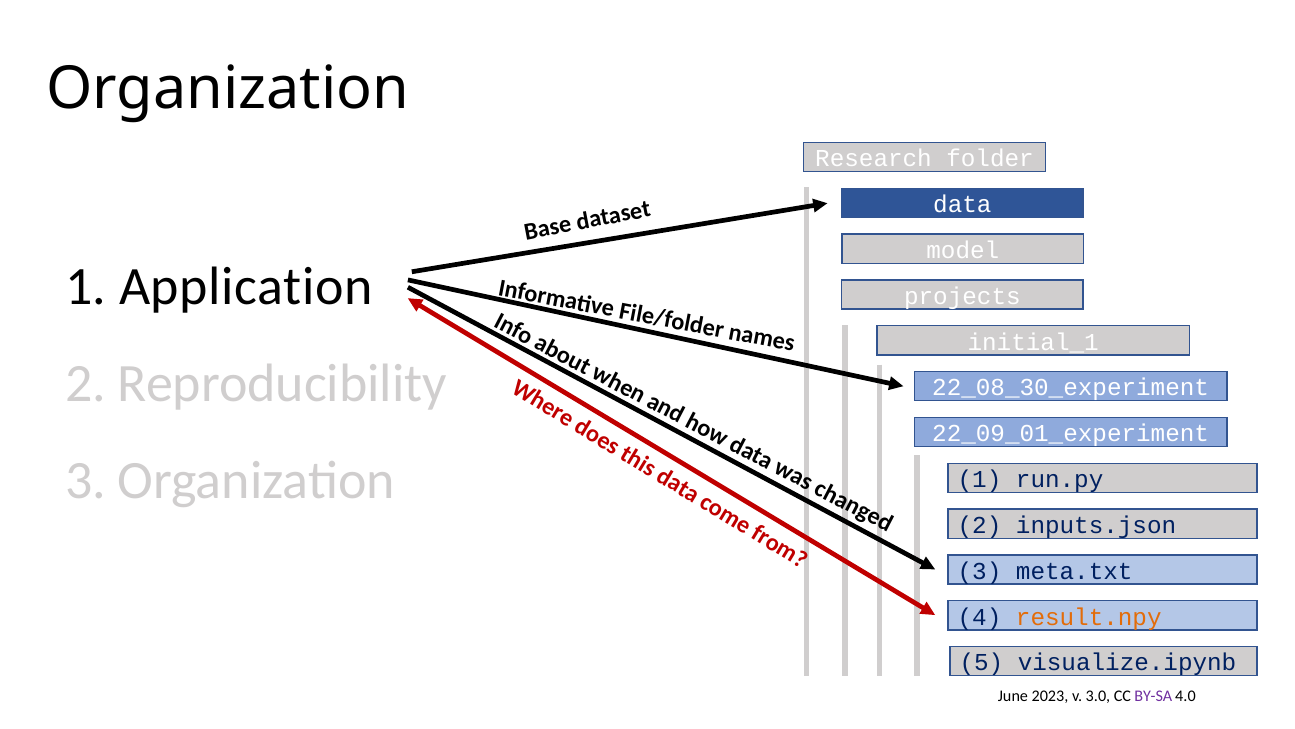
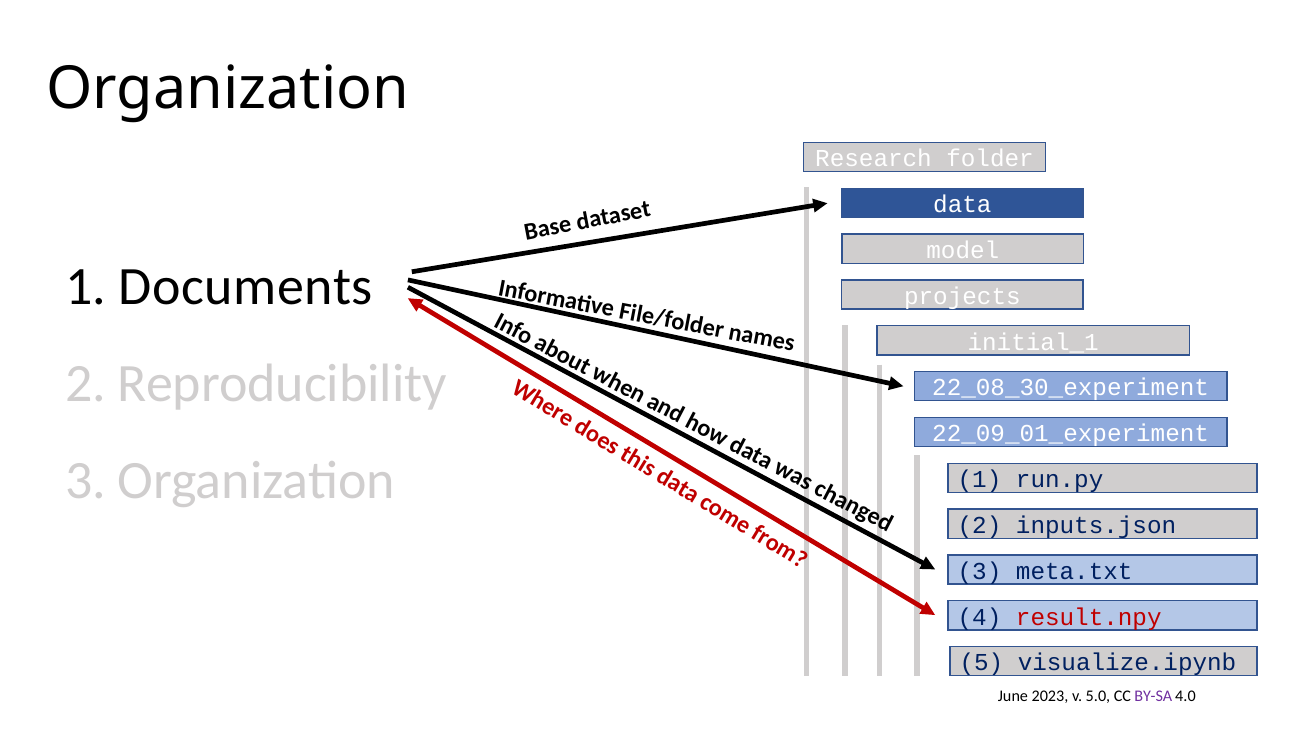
Application: Application -> Documents (246, 286)
result.npy colour: orange -> red (1089, 617)
3.0: 3.0 -> 5.0 (1098, 695)
